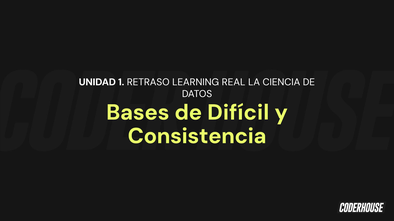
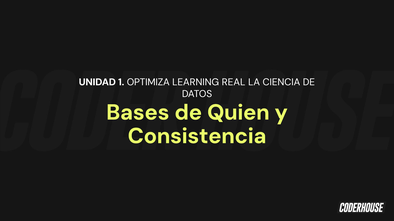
RETRASO: RETRASO -> OPTIMIZA (148, 82)
Difícil: Difícil -> Quien (238, 113)
